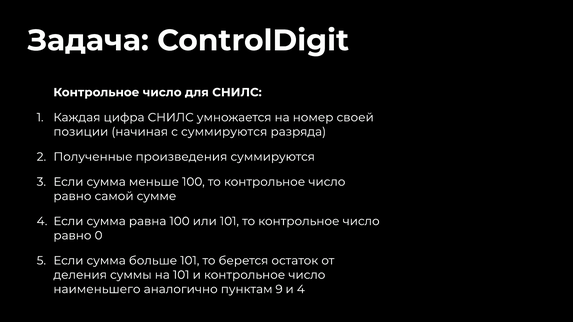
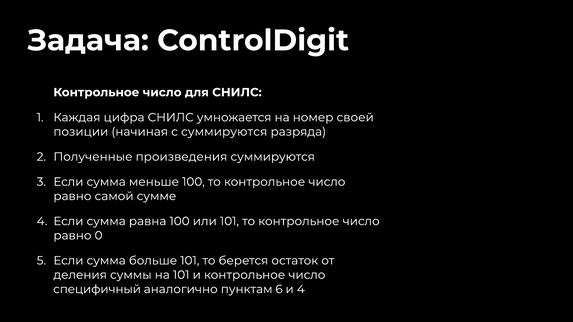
наименьшего: наименьшего -> специфичный (97, 289)
9: 9 -> 6 (279, 289)
